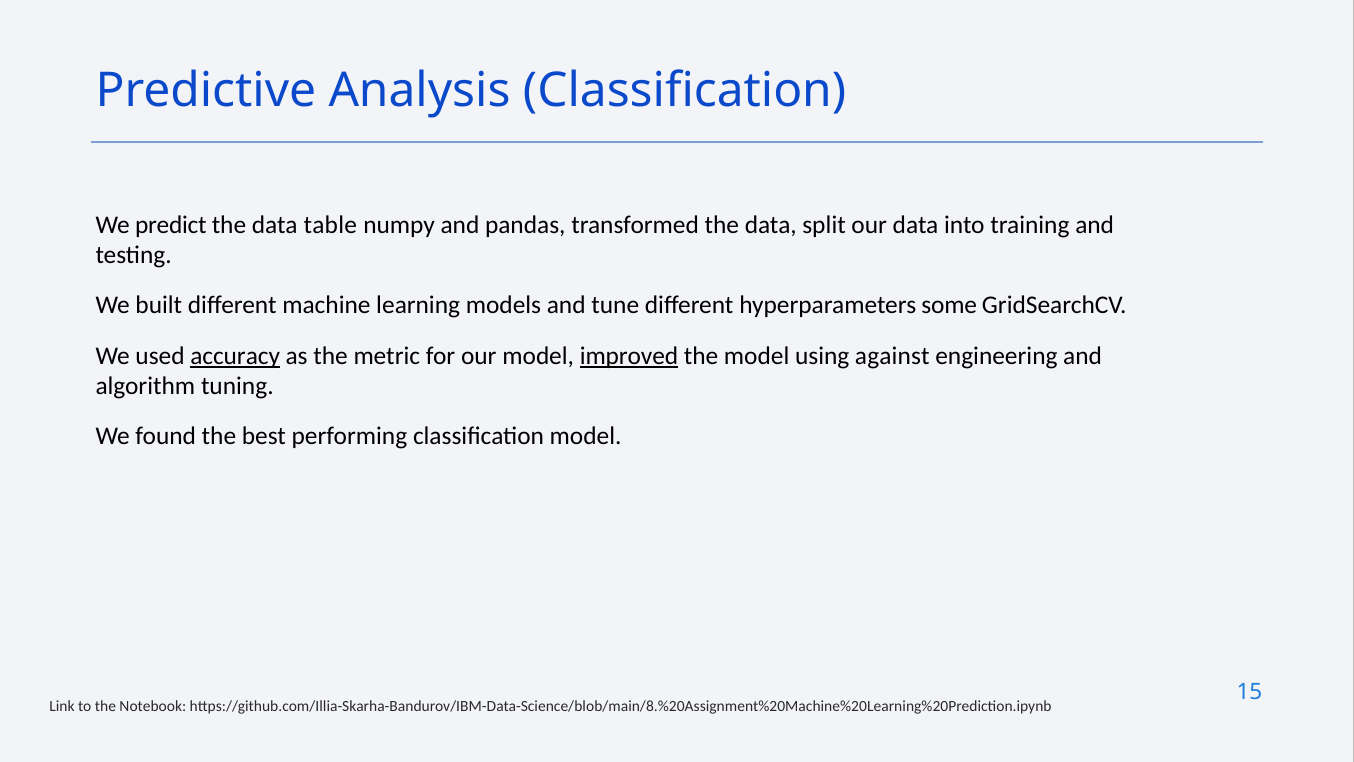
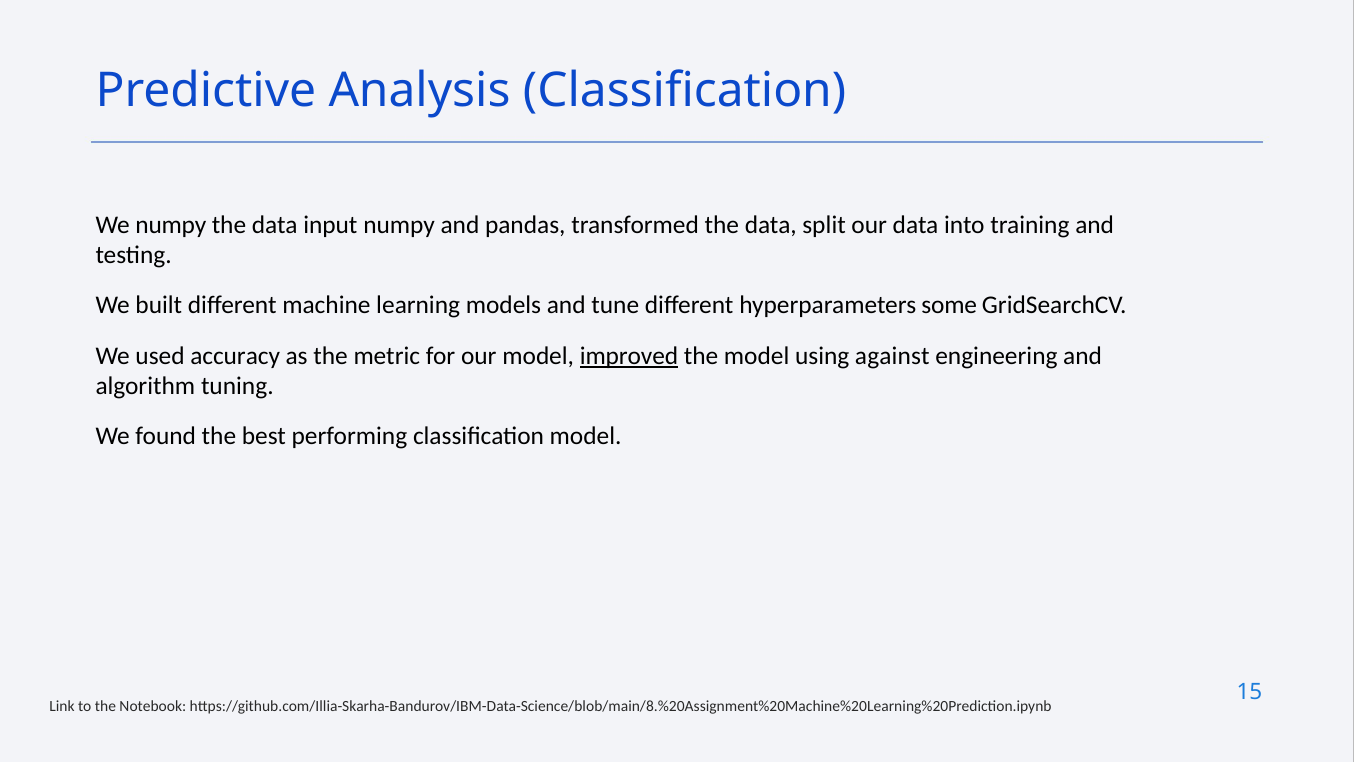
We predict: predict -> numpy (171, 225)
table: table -> input (330, 225)
accuracy underline: present -> none (235, 356)
